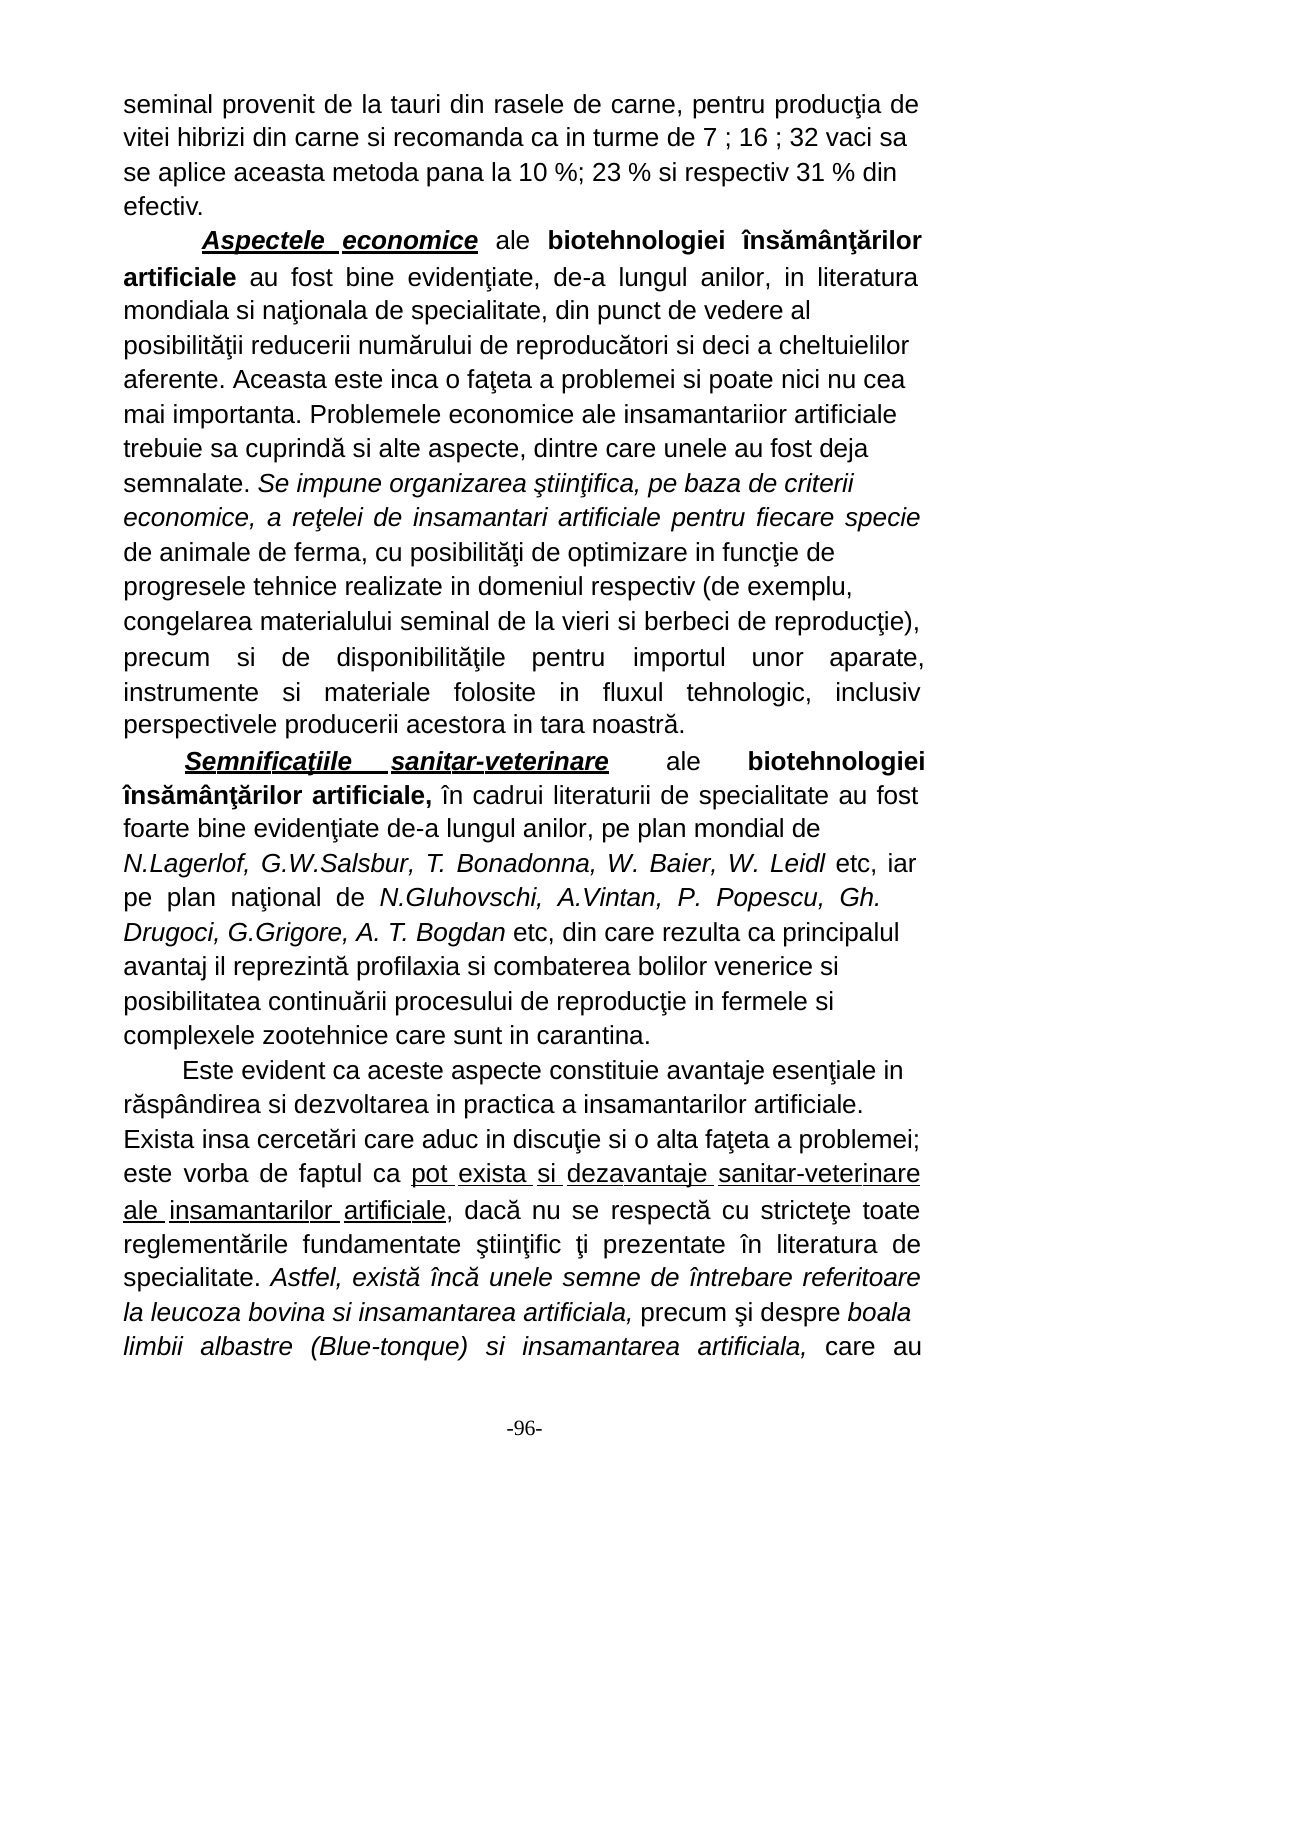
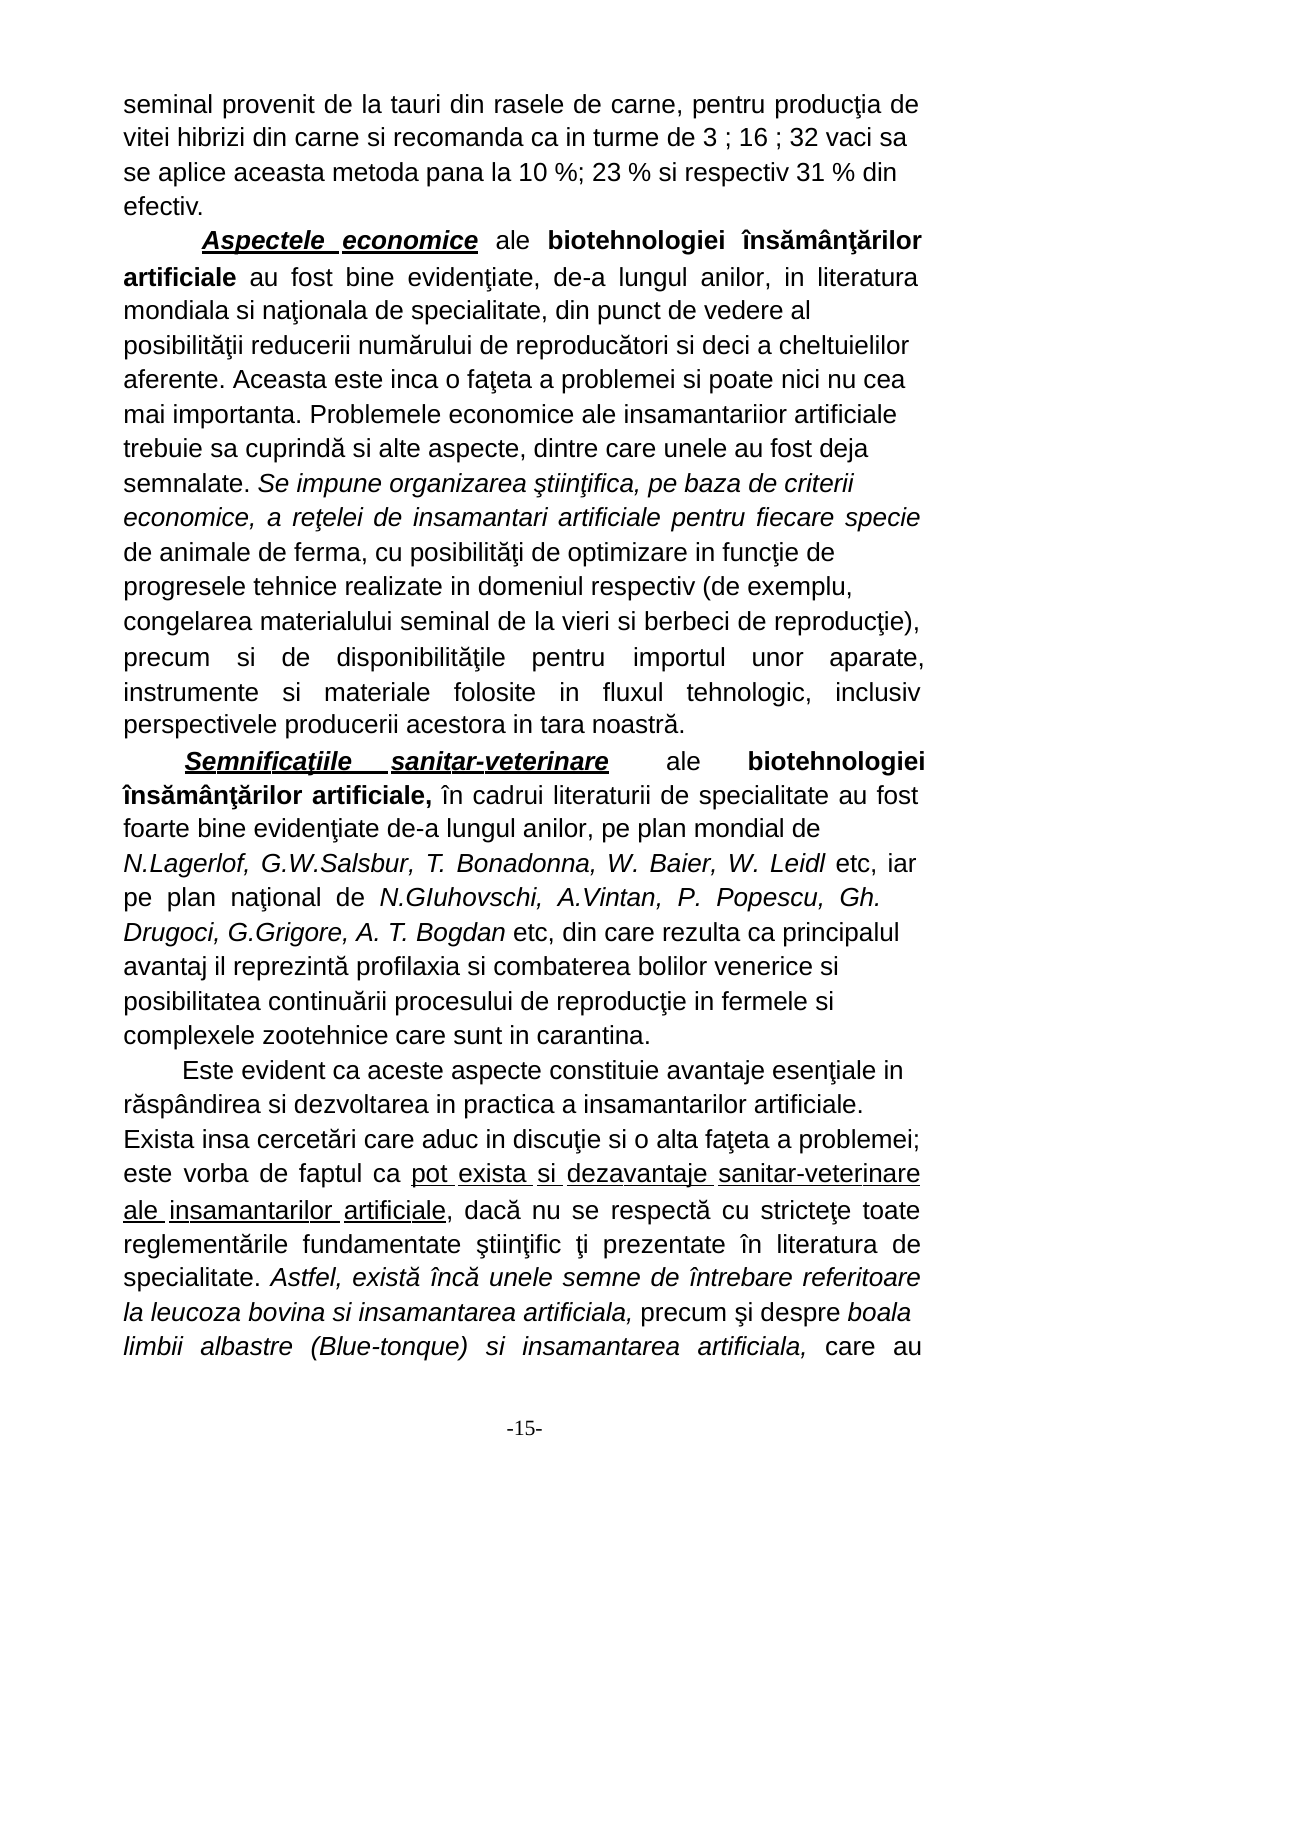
7: 7 -> 3 (710, 138)
-96-: -96- -> -15- (525, 1429)
